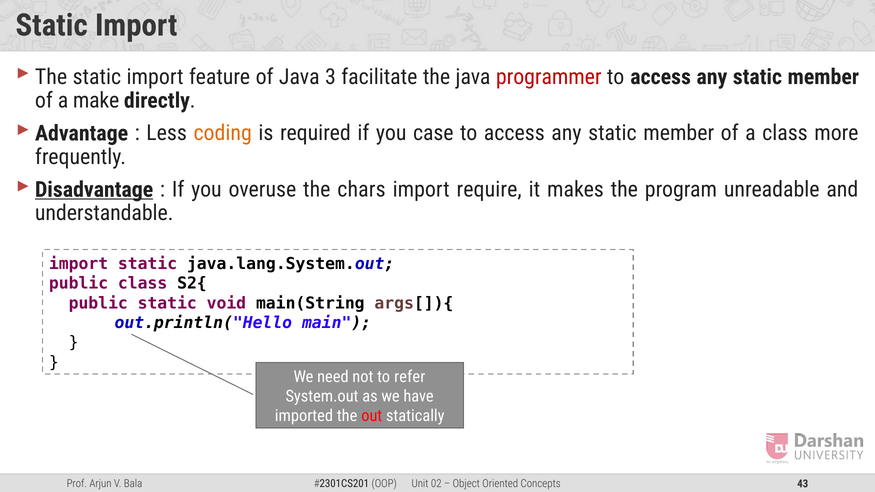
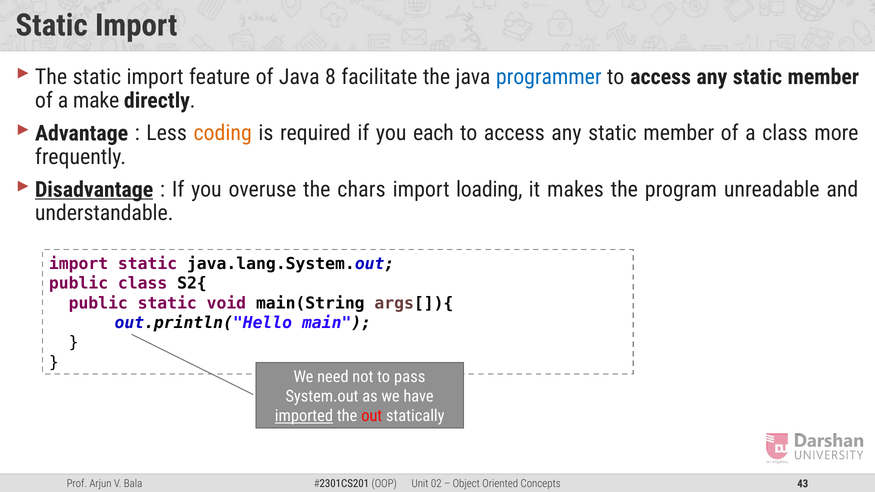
3: 3 -> 8 (330, 77)
programmer colour: red -> blue (549, 77)
case: case -> each (433, 133)
require: require -> loading (489, 190)
refer: refer -> pass (410, 377)
imported underline: none -> present (304, 416)
